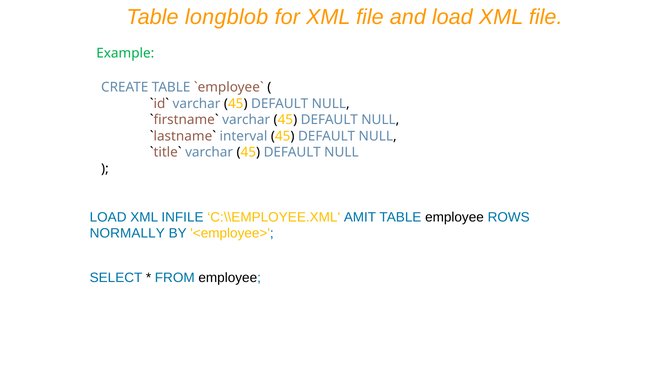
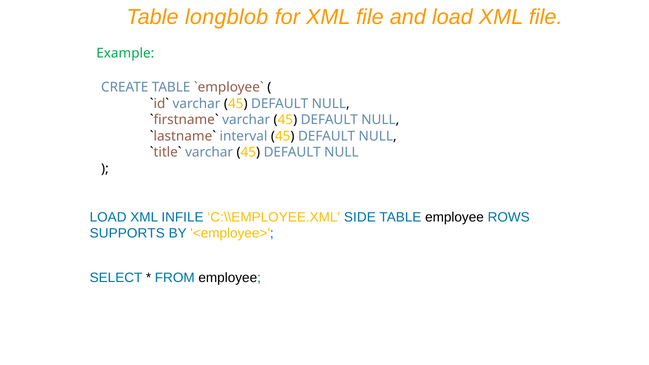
AMIT: AMIT -> SIDE (360, 217)
NORMALLY: NORMALLY -> SUPPORTS (127, 233)
